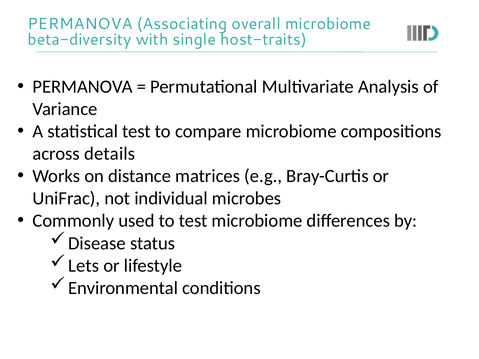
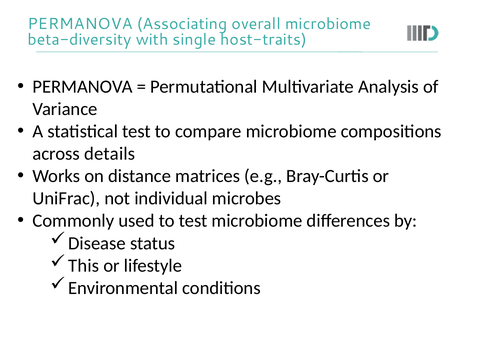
Lets: Lets -> This (84, 266)
